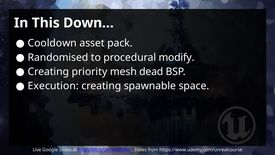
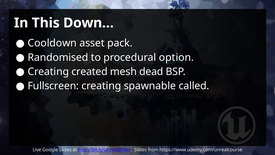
modify: modify -> option (176, 57)
priority: priority -> created (90, 72)
Execution: Execution -> Fullscreen (53, 86)
space: space -> called (194, 86)
